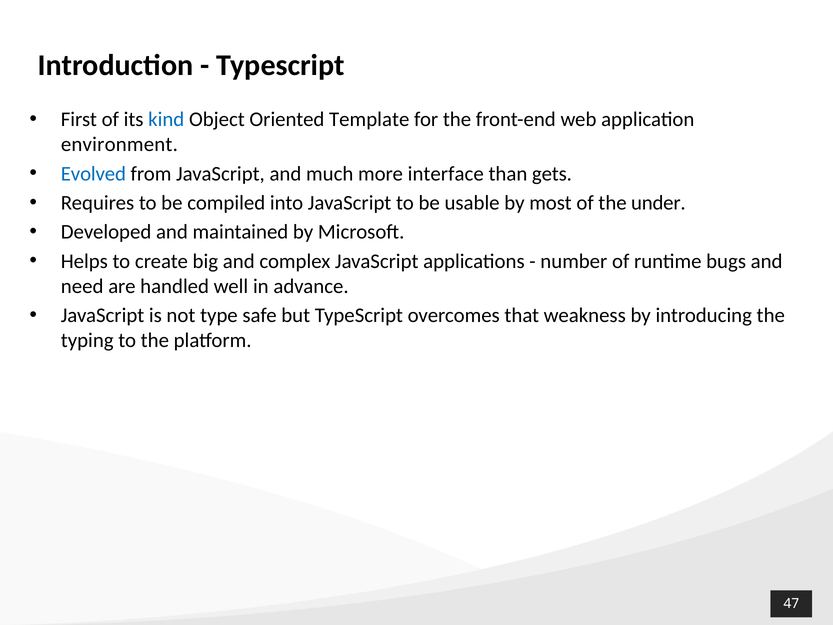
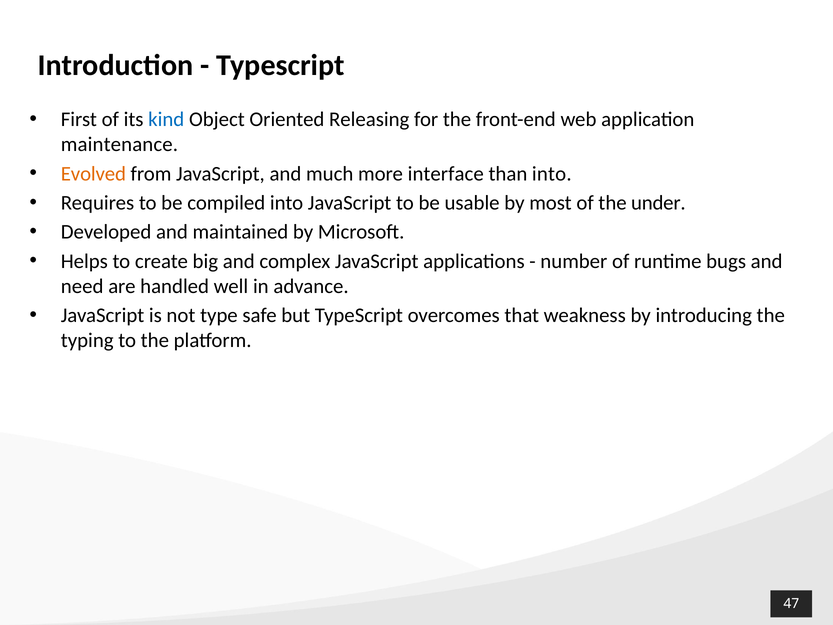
Template: Template -> Releasing (369, 119)
environment: environment -> maintenance (119, 144)
Evolved colour: blue -> orange (93, 174)
than gets: gets -> into (552, 174)
